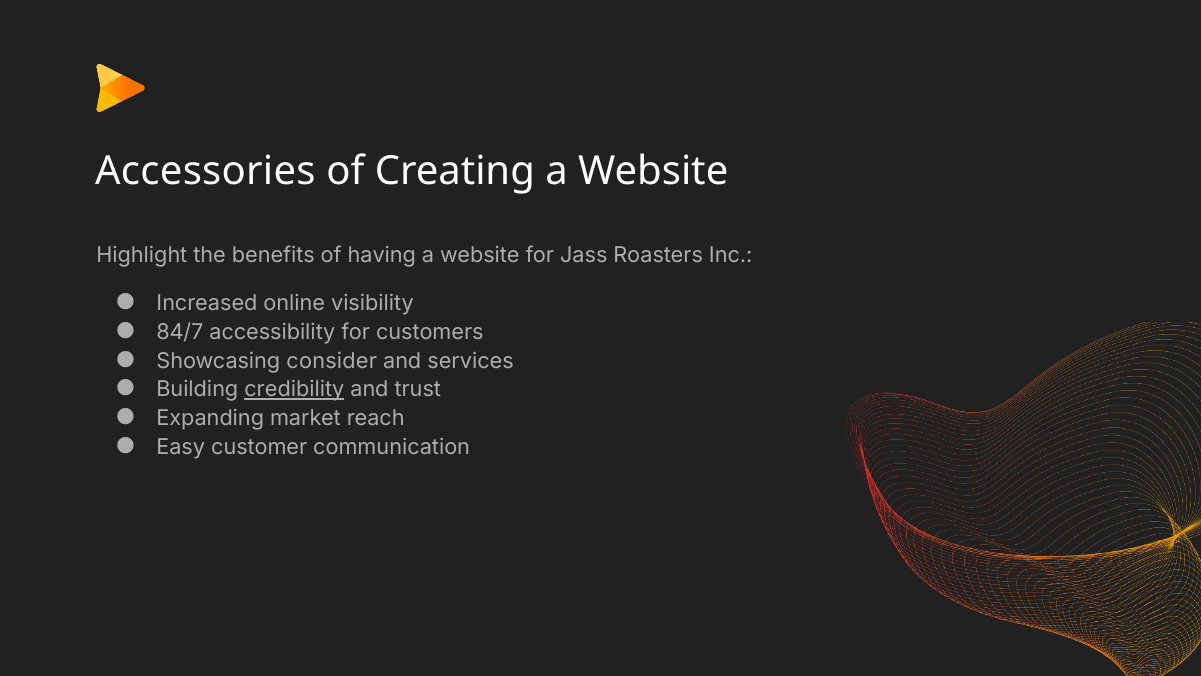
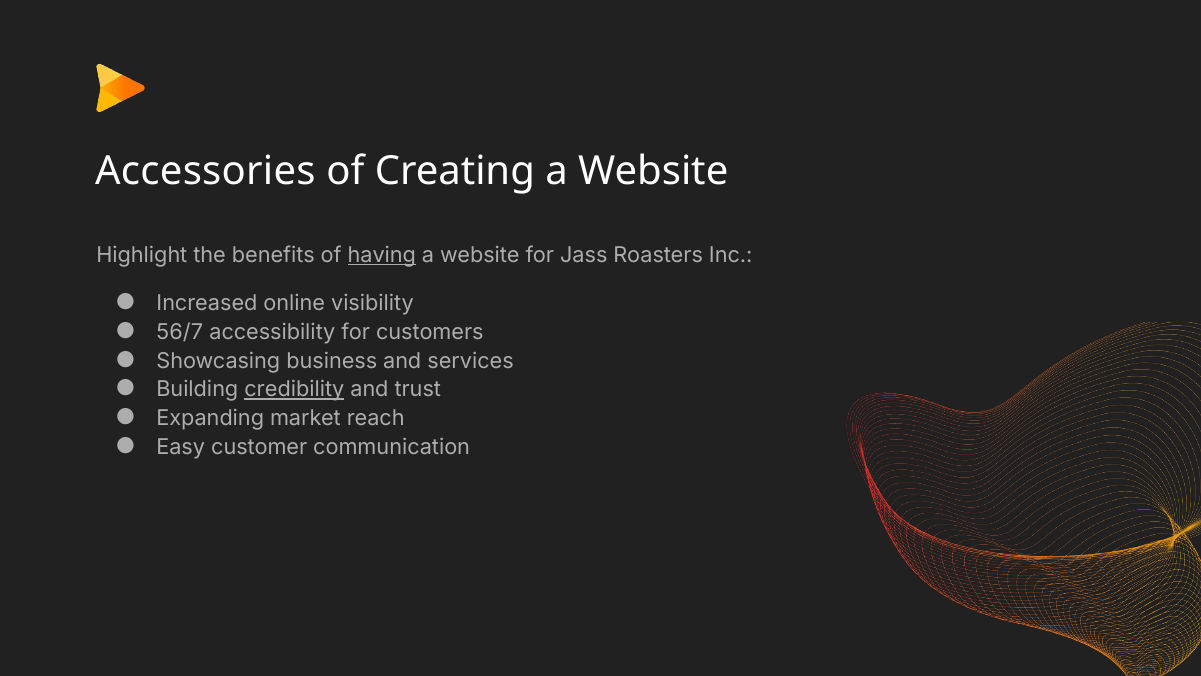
having underline: none -> present (382, 255)
84/7: 84/7 -> 56/7 (180, 332)
consider: consider -> business (332, 361)
